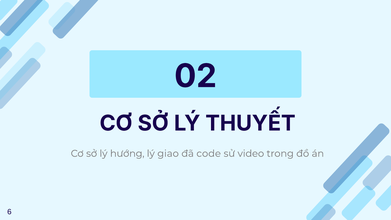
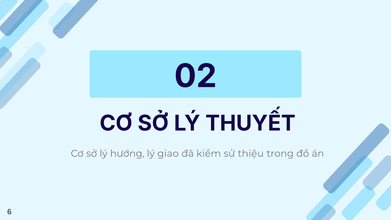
code: code -> kiểm (209, 153)
video: video -> thiệu (251, 153)
